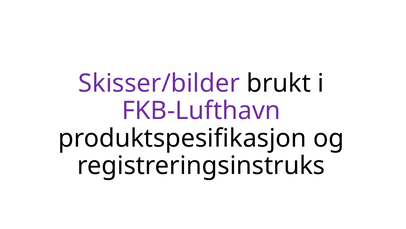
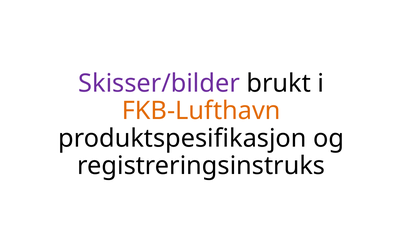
FKB-Lufthavn colour: purple -> orange (201, 111)
